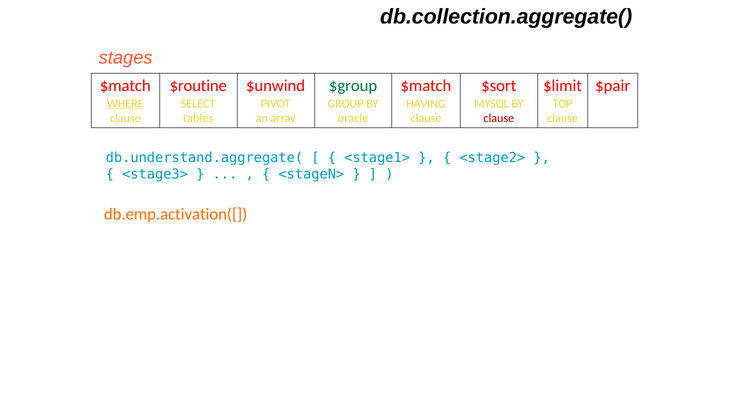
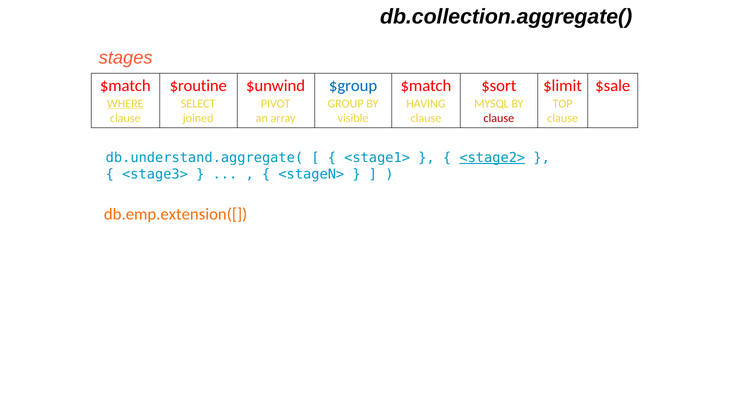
$group colour: green -> blue (353, 86)
$pair: $pair -> $sale (613, 86)
tables: tables -> joined (198, 118)
oracle: oracle -> visible (353, 118)
<stage2> underline: none -> present (492, 158)
db.emp.activation([: db.emp.activation([ -> db.emp.extension([ (176, 214)
